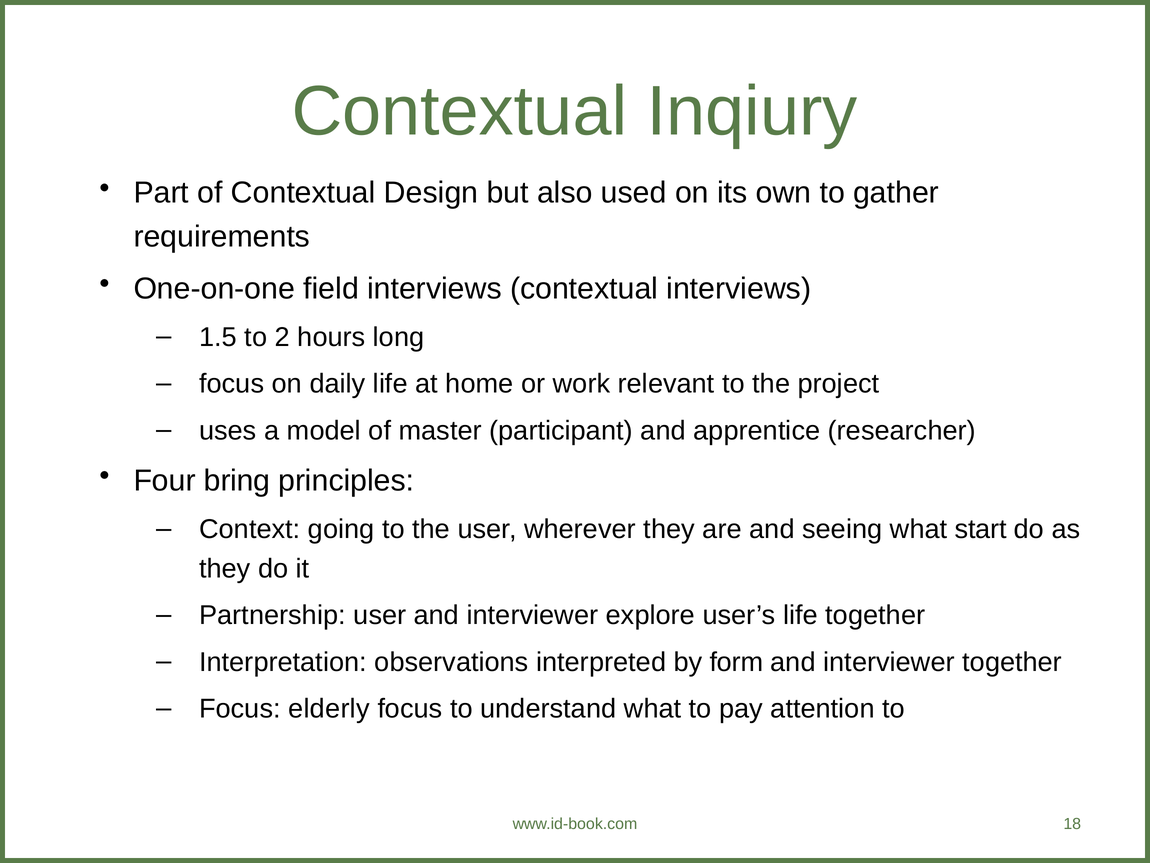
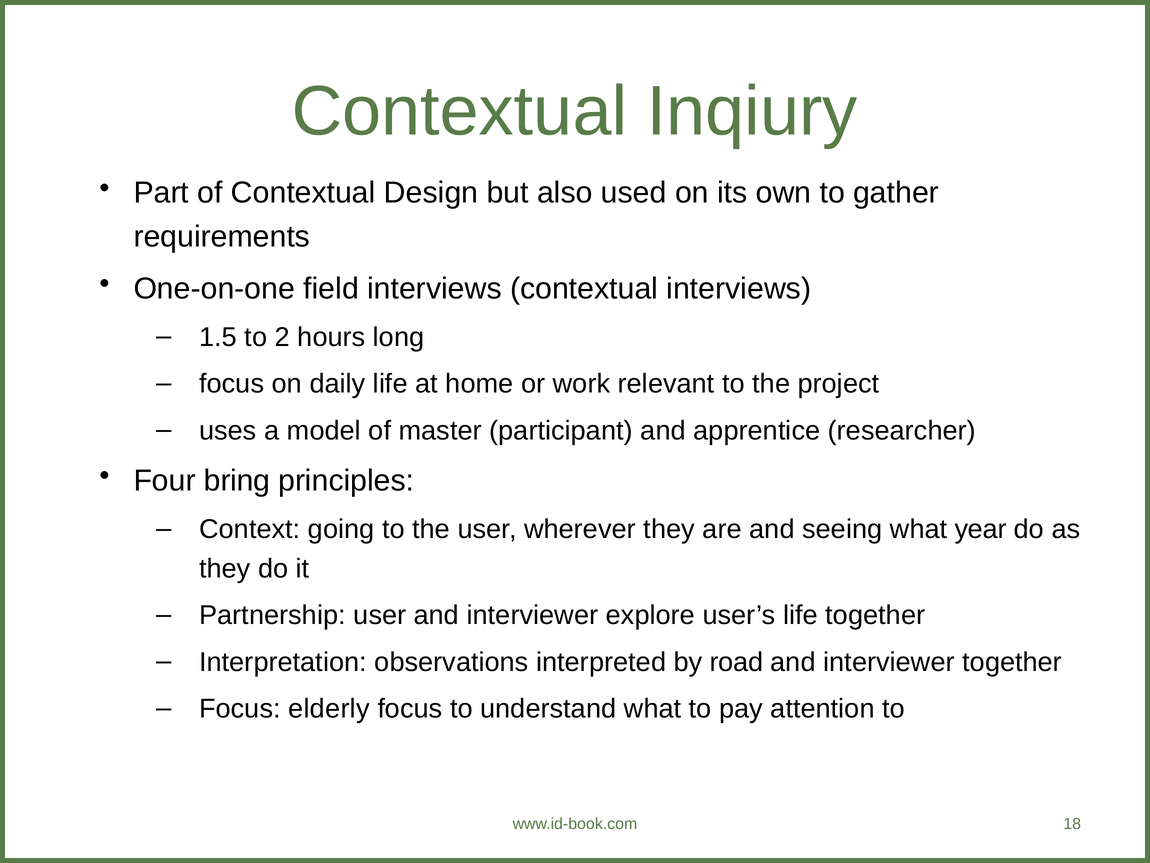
start: start -> year (981, 529)
form: form -> road (736, 662)
